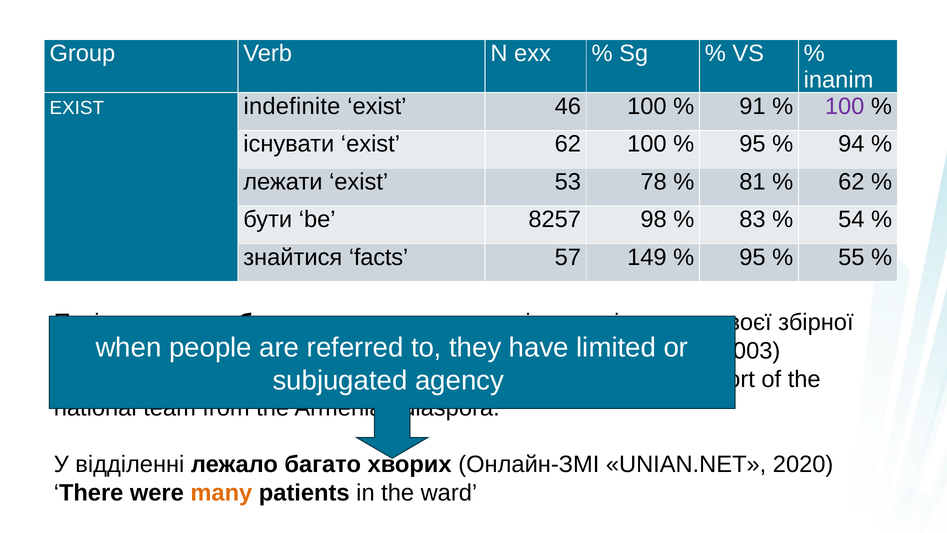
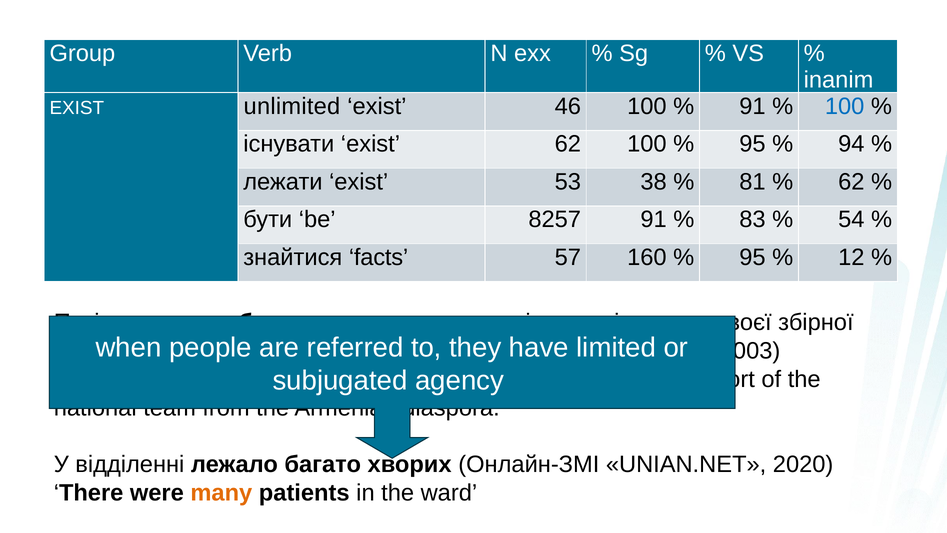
indefinite: indefinite -> unlimited (292, 106)
100 colour: purple -> blue (845, 106)
78: 78 -> 38 (654, 182)
8257 98: 98 -> 91 (654, 219)
149: 149 -> 160 (647, 257)
55: 55 -> 12 (851, 257)
